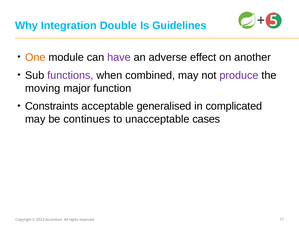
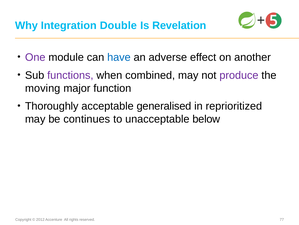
Guidelines: Guidelines -> Revelation (179, 26)
One colour: orange -> purple (35, 57)
have colour: purple -> blue (119, 57)
Constraints: Constraints -> Thoroughly (52, 106)
complicated: complicated -> reprioritized (234, 106)
cases: cases -> below (206, 119)
